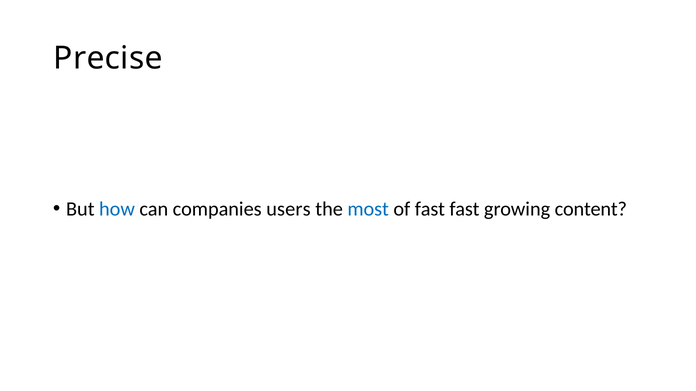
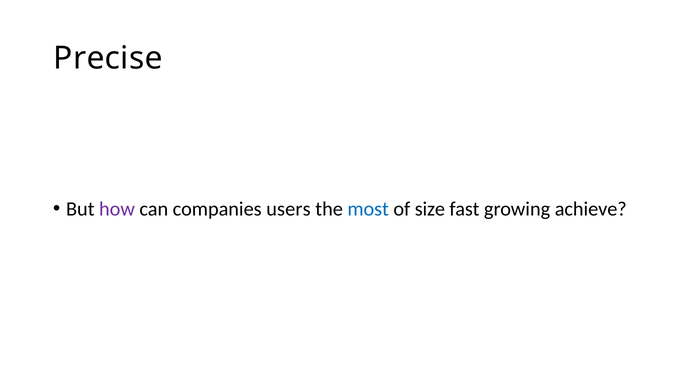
how colour: blue -> purple (117, 209)
of fast: fast -> size (430, 209)
content: content -> achieve (591, 209)
